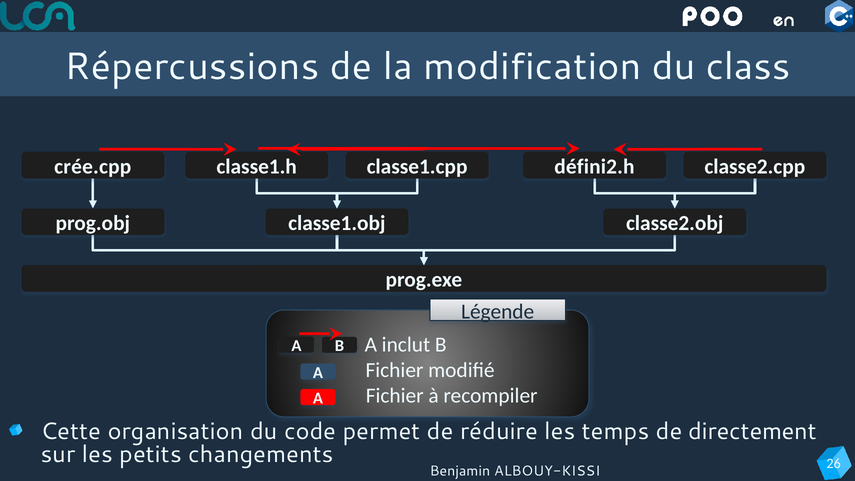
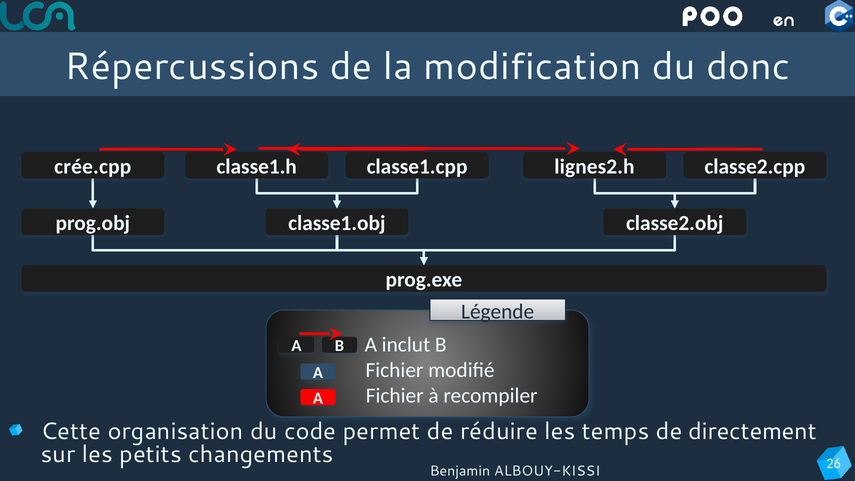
class: class -> donc (748, 67)
défini2.h: défini2.h -> lignes2.h (594, 167)
